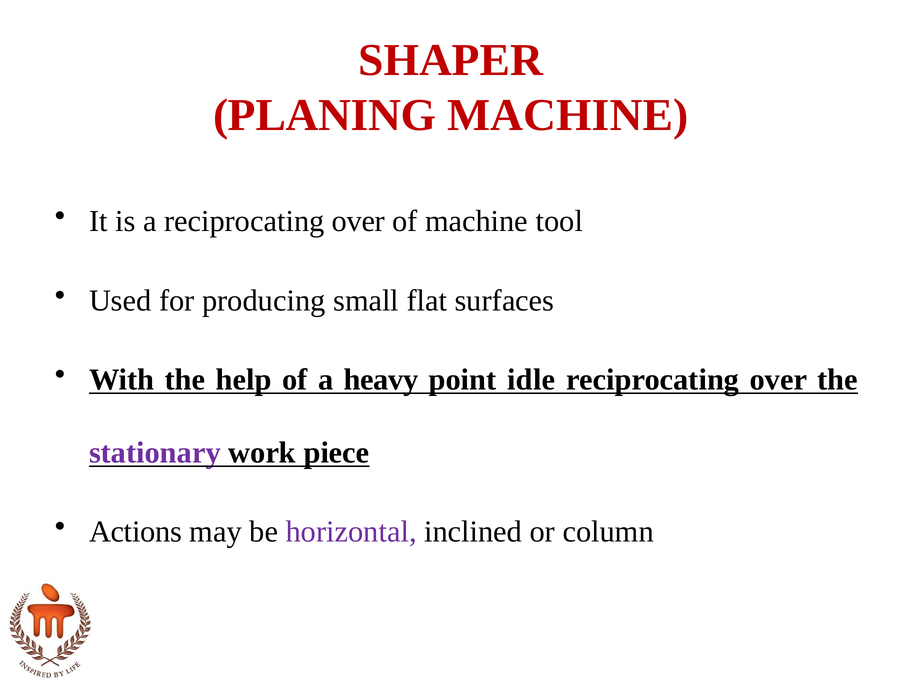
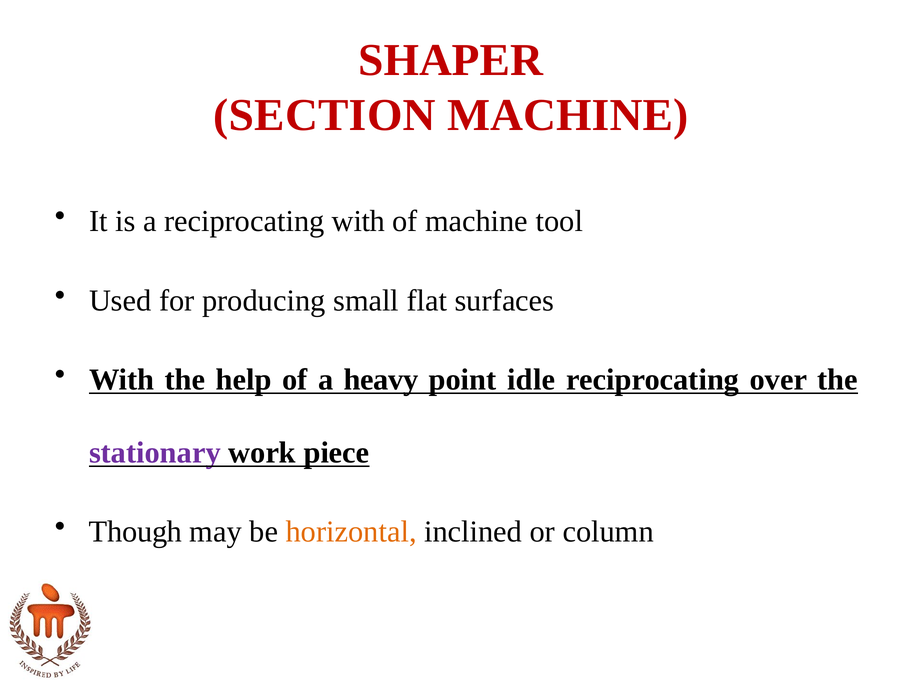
PLANING: PLANING -> SECTION (324, 115)
a reciprocating over: over -> with (358, 221)
Actions: Actions -> Though (136, 532)
horizontal colour: purple -> orange (351, 532)
